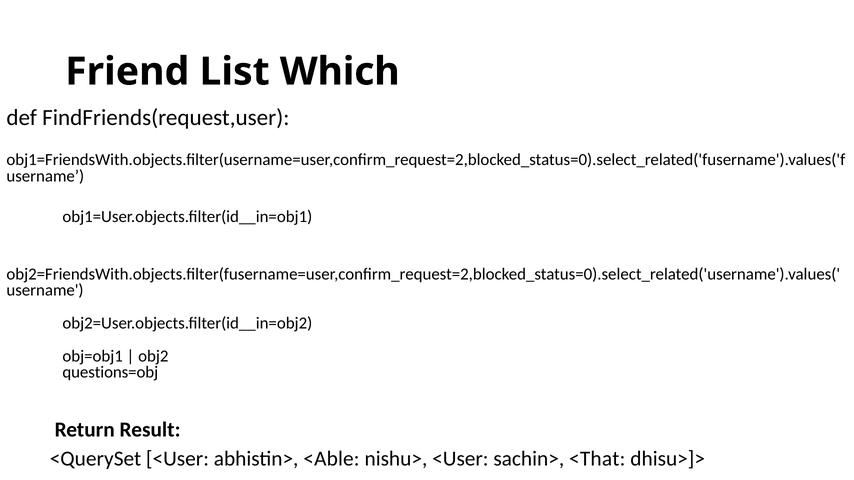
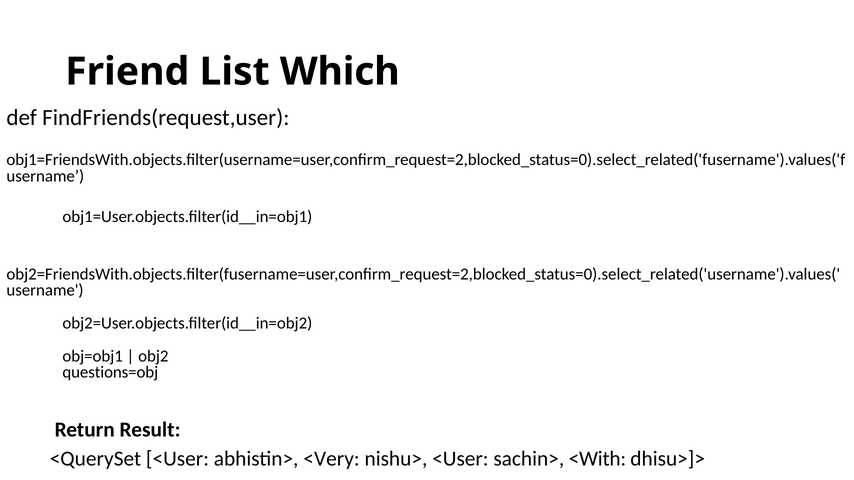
<Able: <Able -> <Very (331, 459)
<That: <That -> <With (597, 459)
